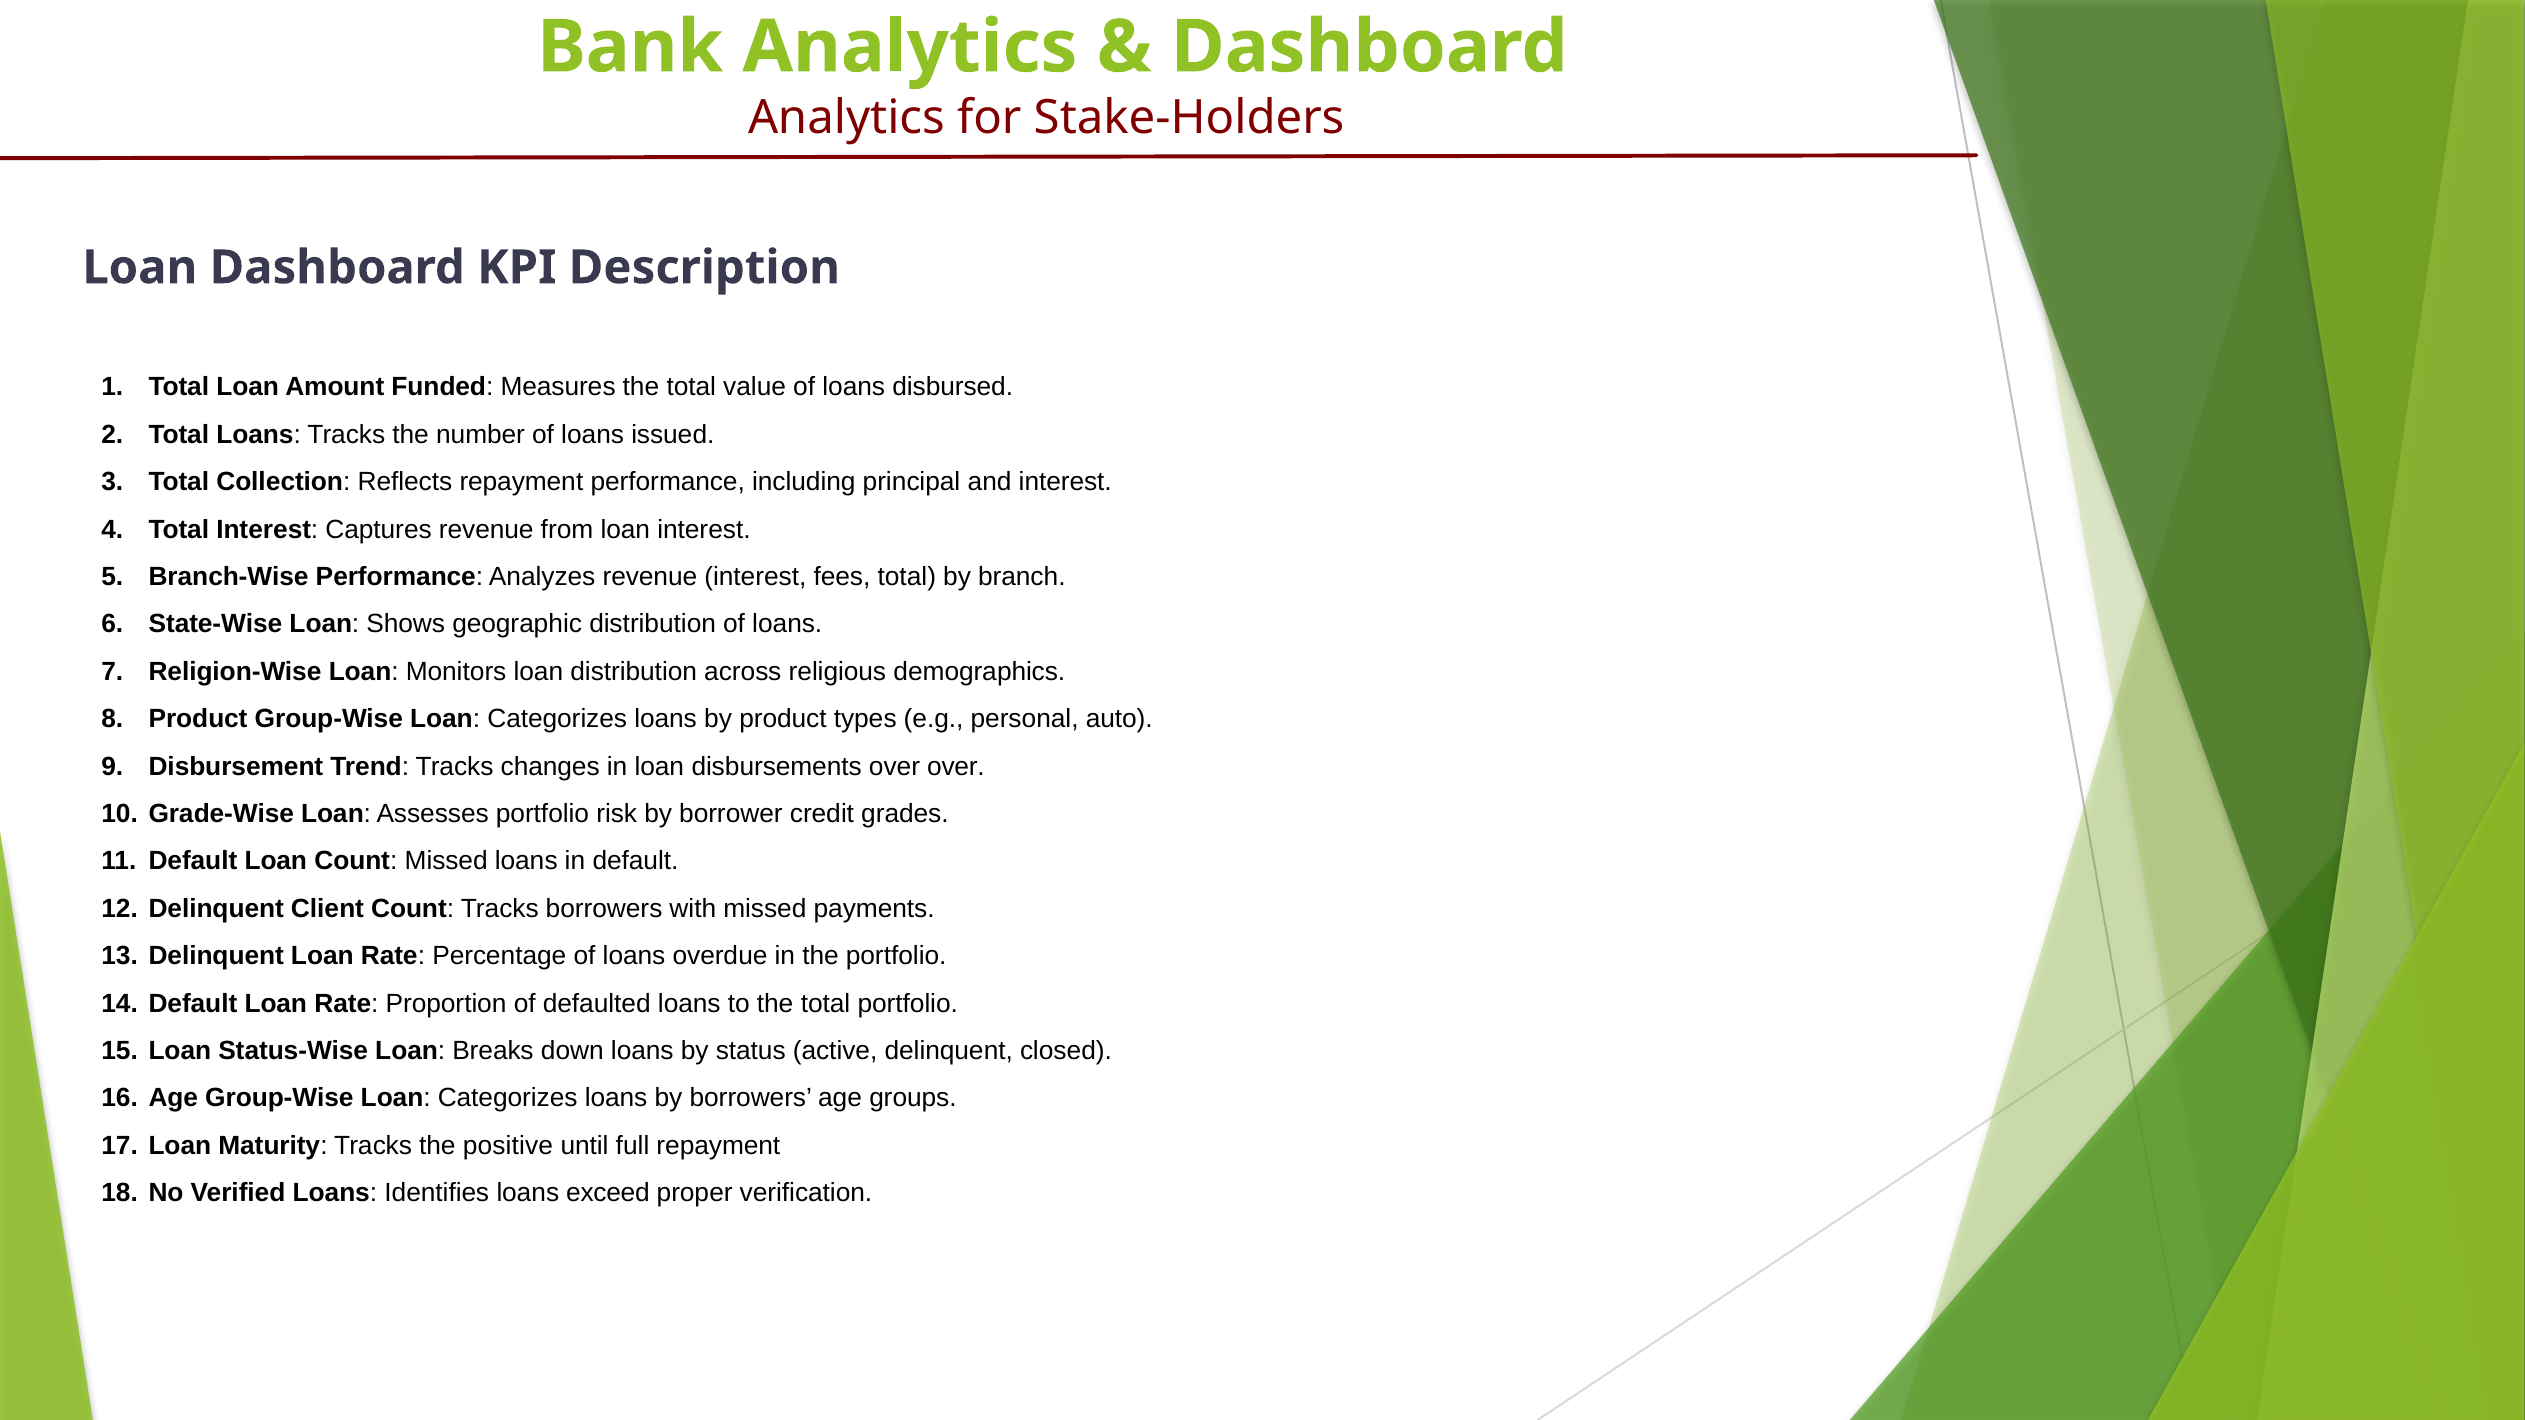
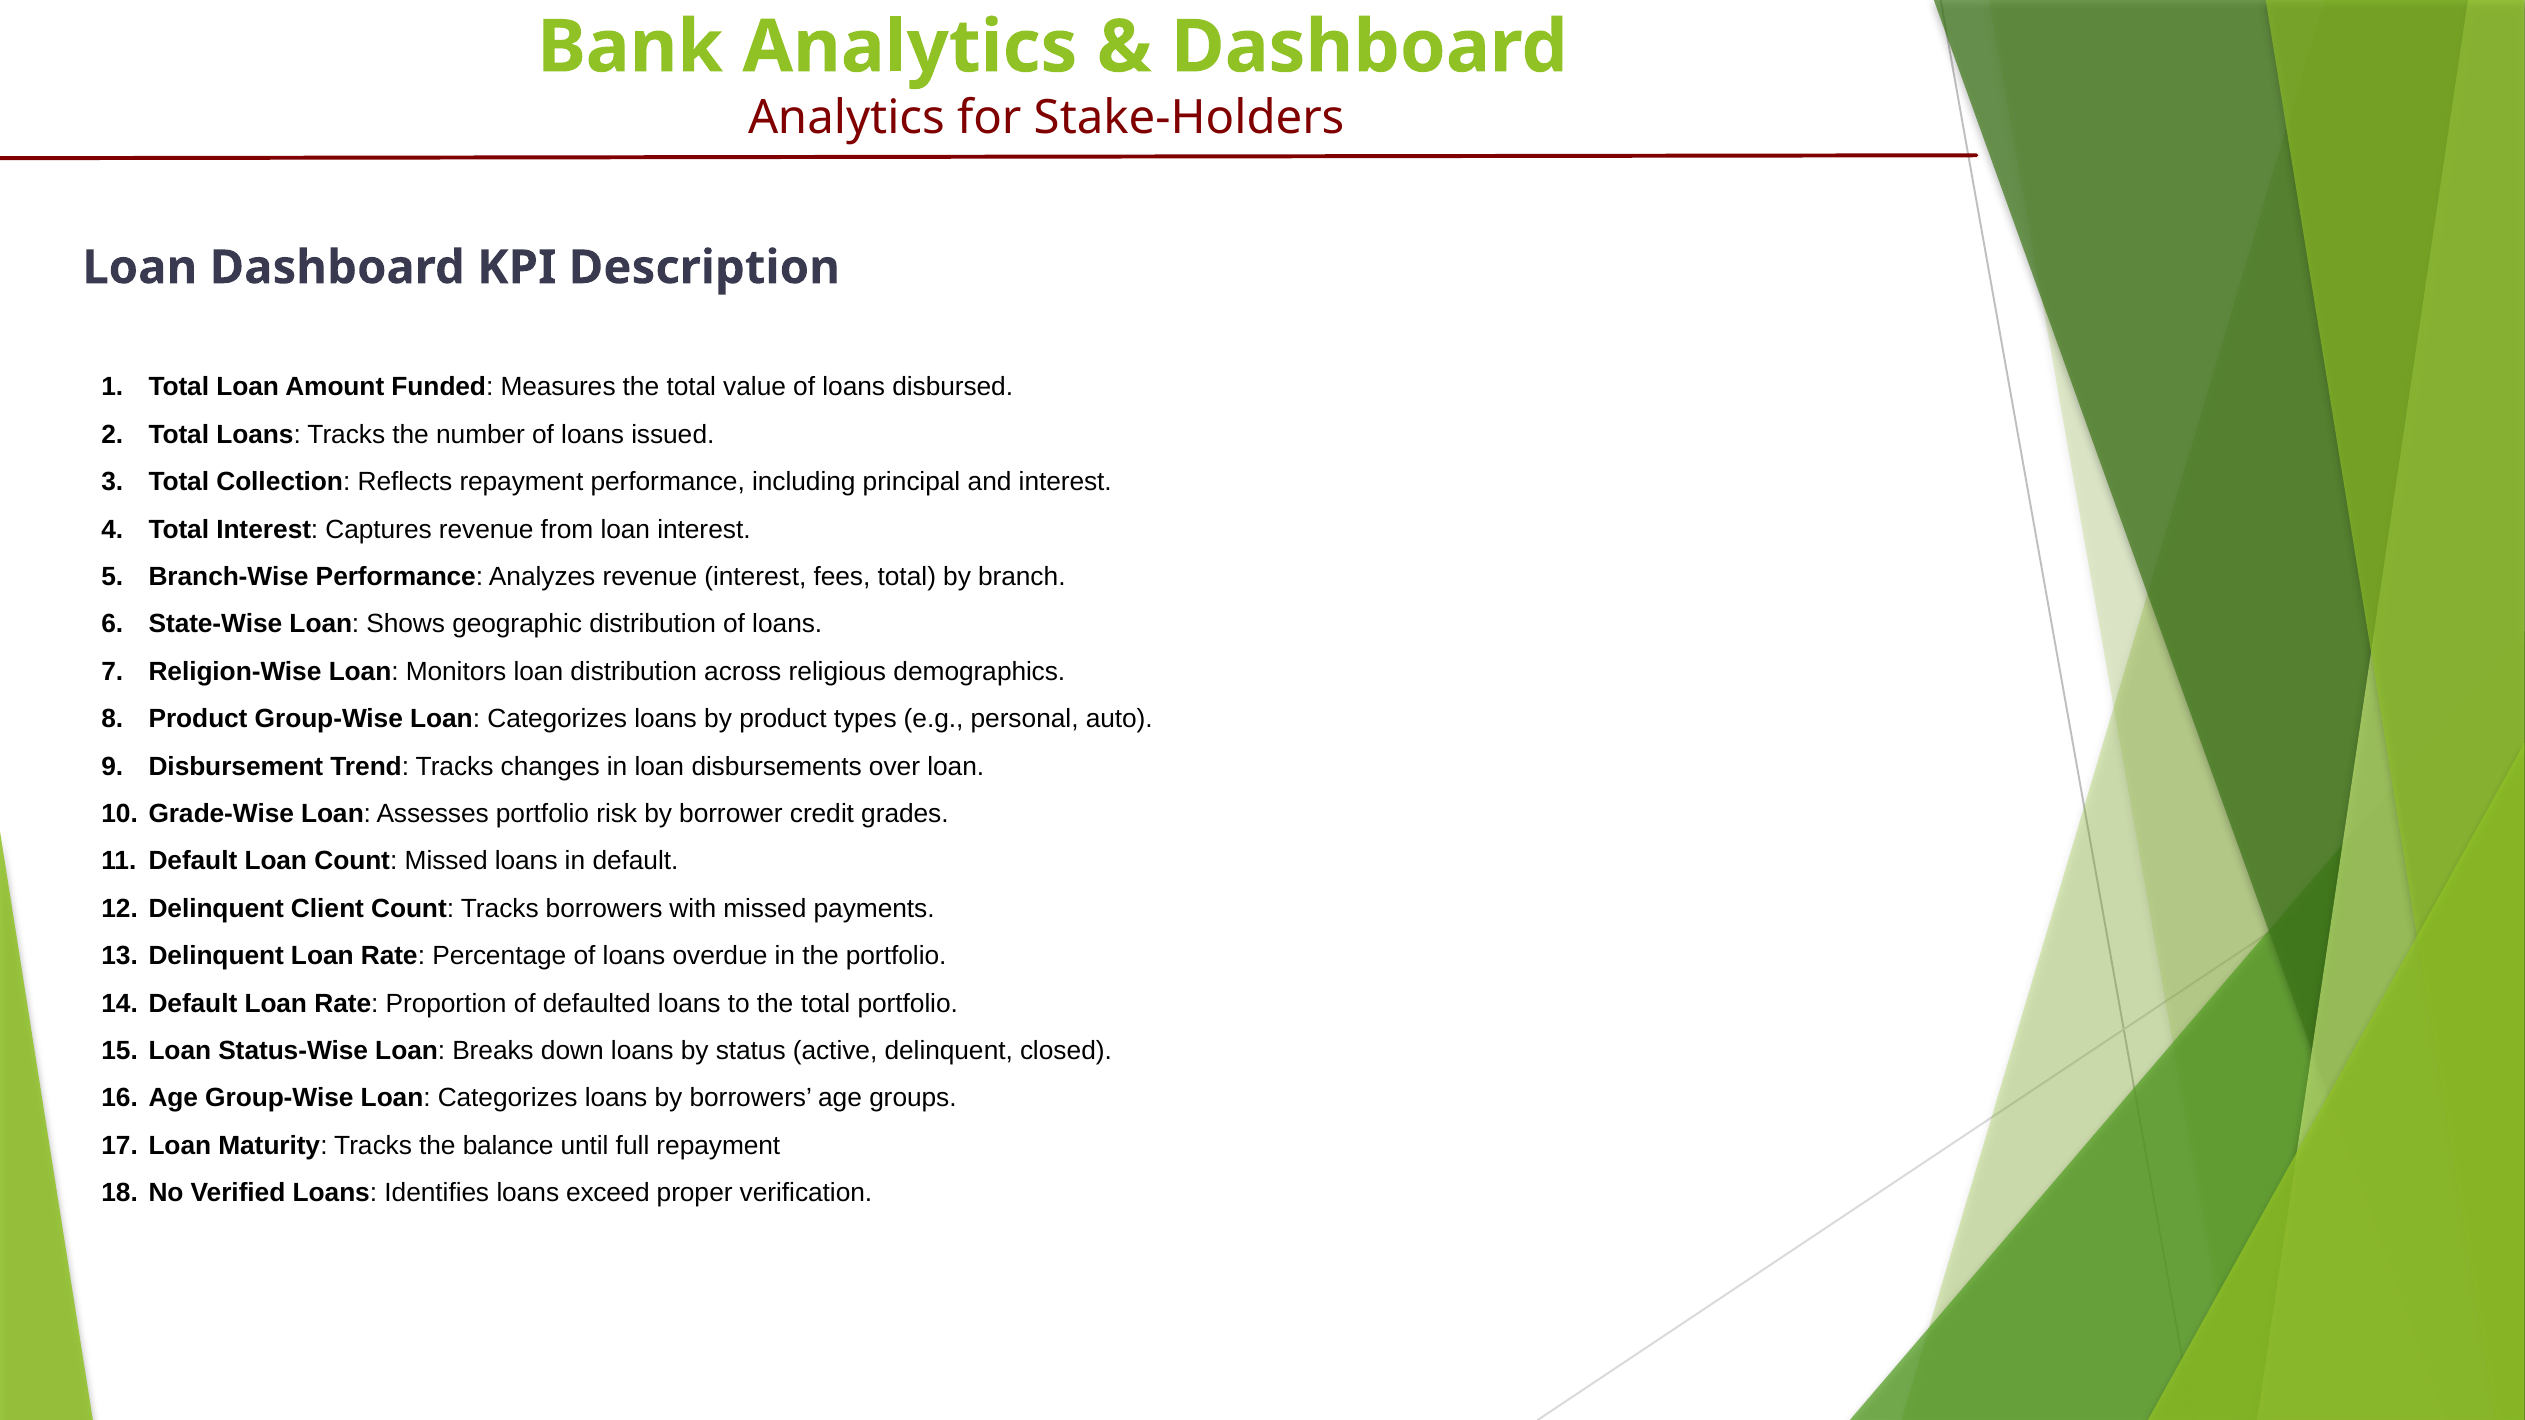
over over: over -> loan (956, 767)
positive: positive -> balance (508, 1146)
